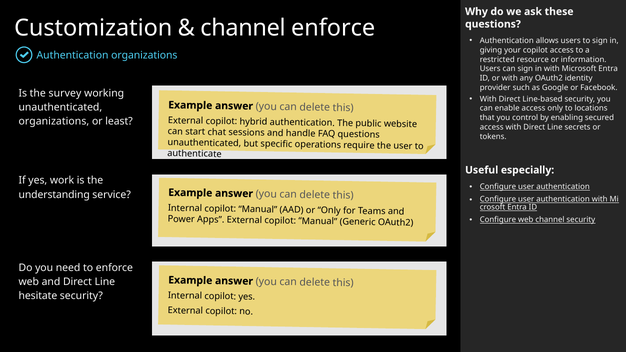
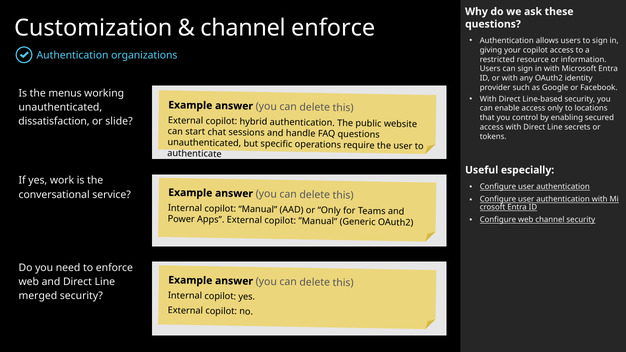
survey: survey -> menus (65, 93)
organizations: organizations -> dissatisfaction (54, 122)
least: least -> slide (119, 122)
understanding: understanding -> conversational (54, 195)
hesitate: hesitate -> merged (38, 296)
